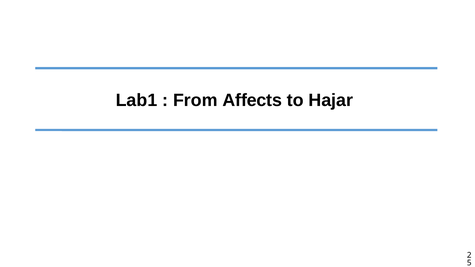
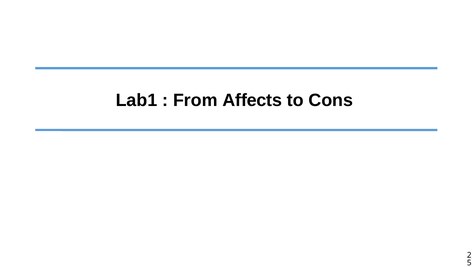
Hajar: Hajar -> Cons (331, 100)
